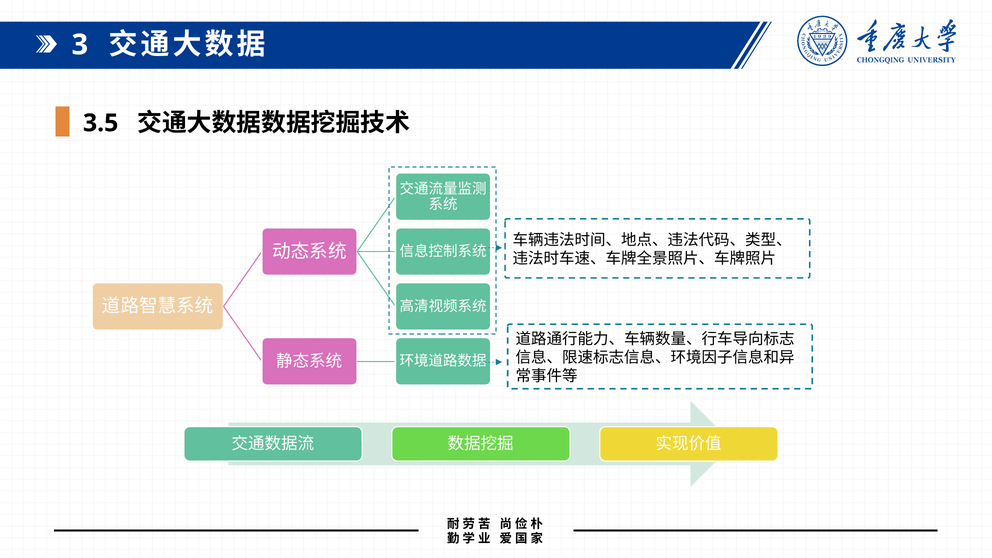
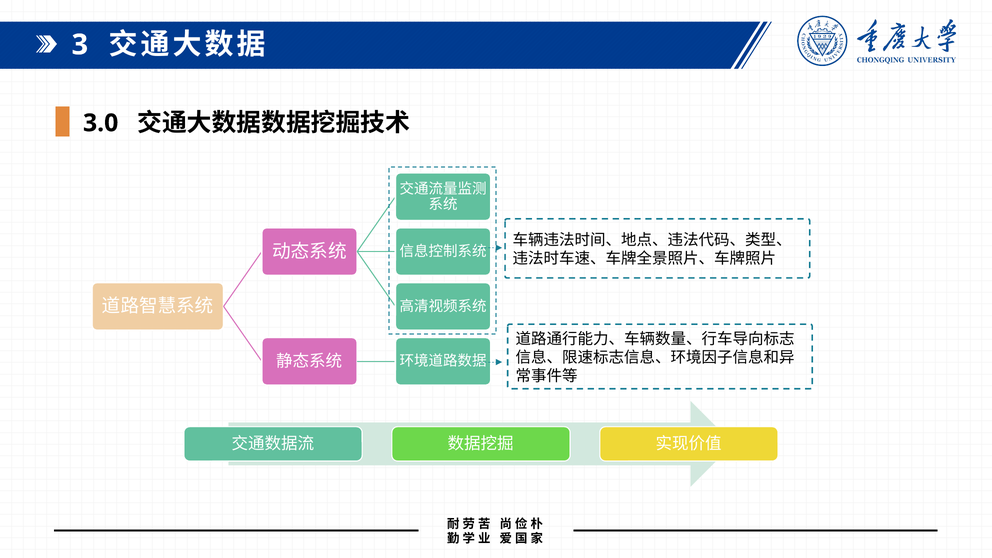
3.5: 3.5 -> 3.0 (101, 123)
